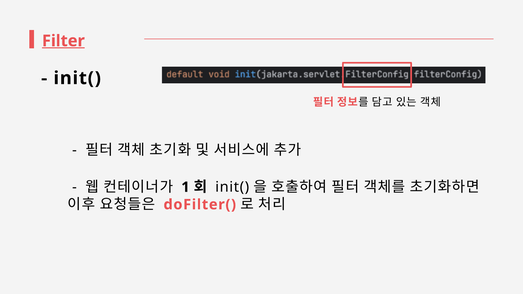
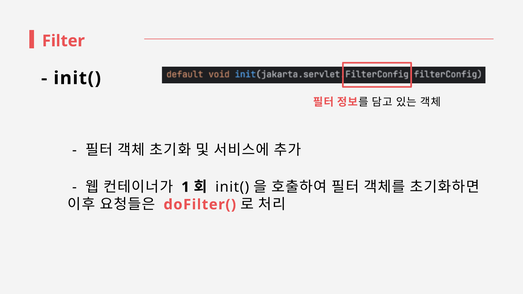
Filter underline: present -> none (63, 41)
